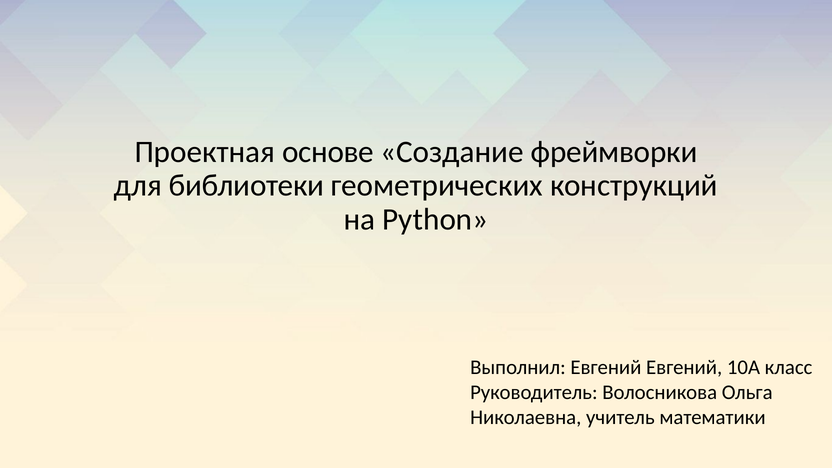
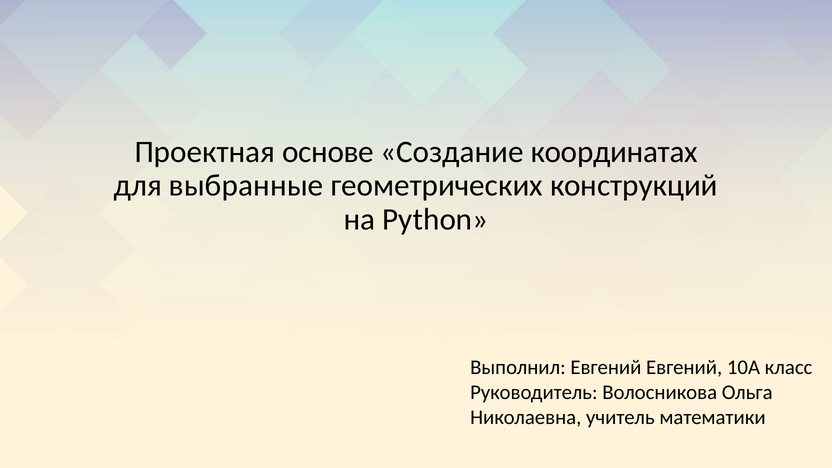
фреймворки: фреймворки -> координатах (614, 152)
библиотеки: библиотеки -> выбранные (246, 186)
